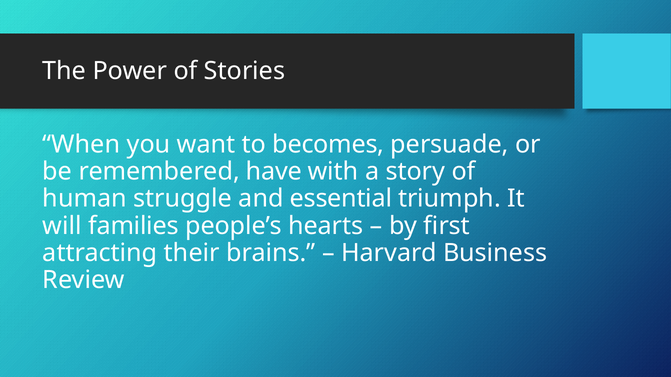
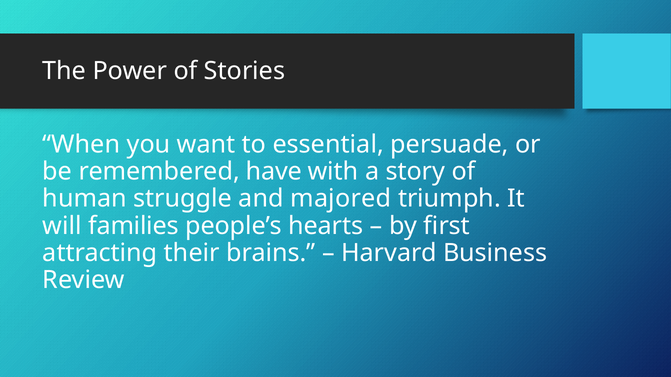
becomes: becomes -> essential (328, 145)
essential: essential -> majored (341, 199)
